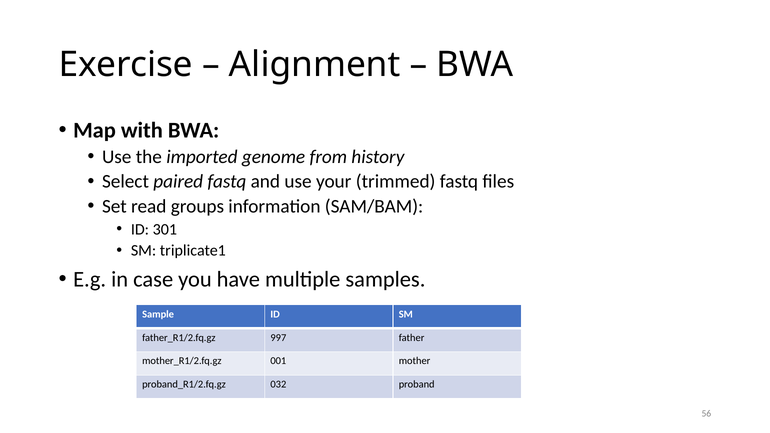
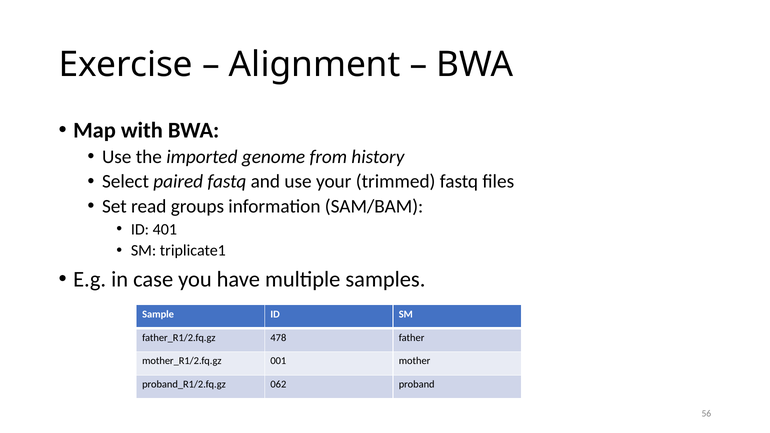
301: 301 -> 401 (165, 229)
997: 997 -> 478 (278, 338)
032: 032 -> 062 (278, 385)
